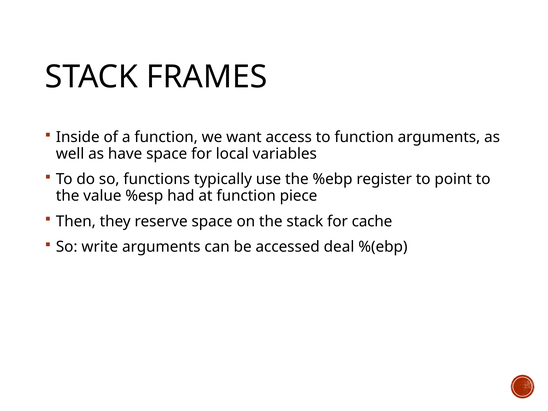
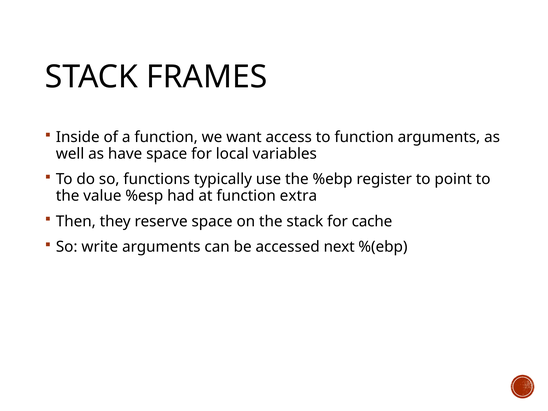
piece: piece -> extra (298, 196)
deal: deal -> next (339, 247)
